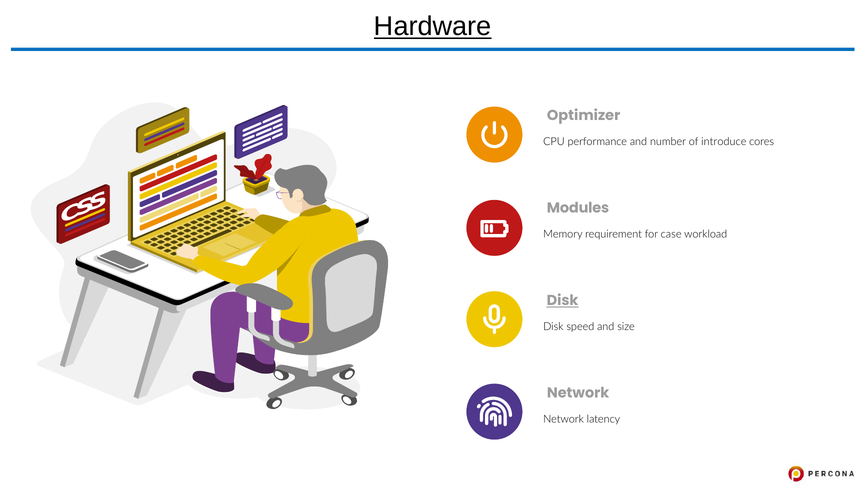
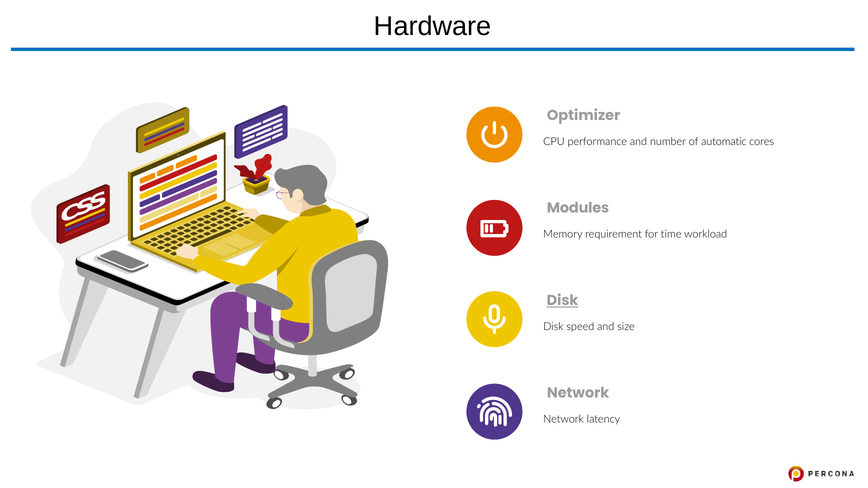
Hardware underline: present -> none (433, 27)
introduce: introduce -> automatic (724, 142)
case: case -> time (671, 234)
